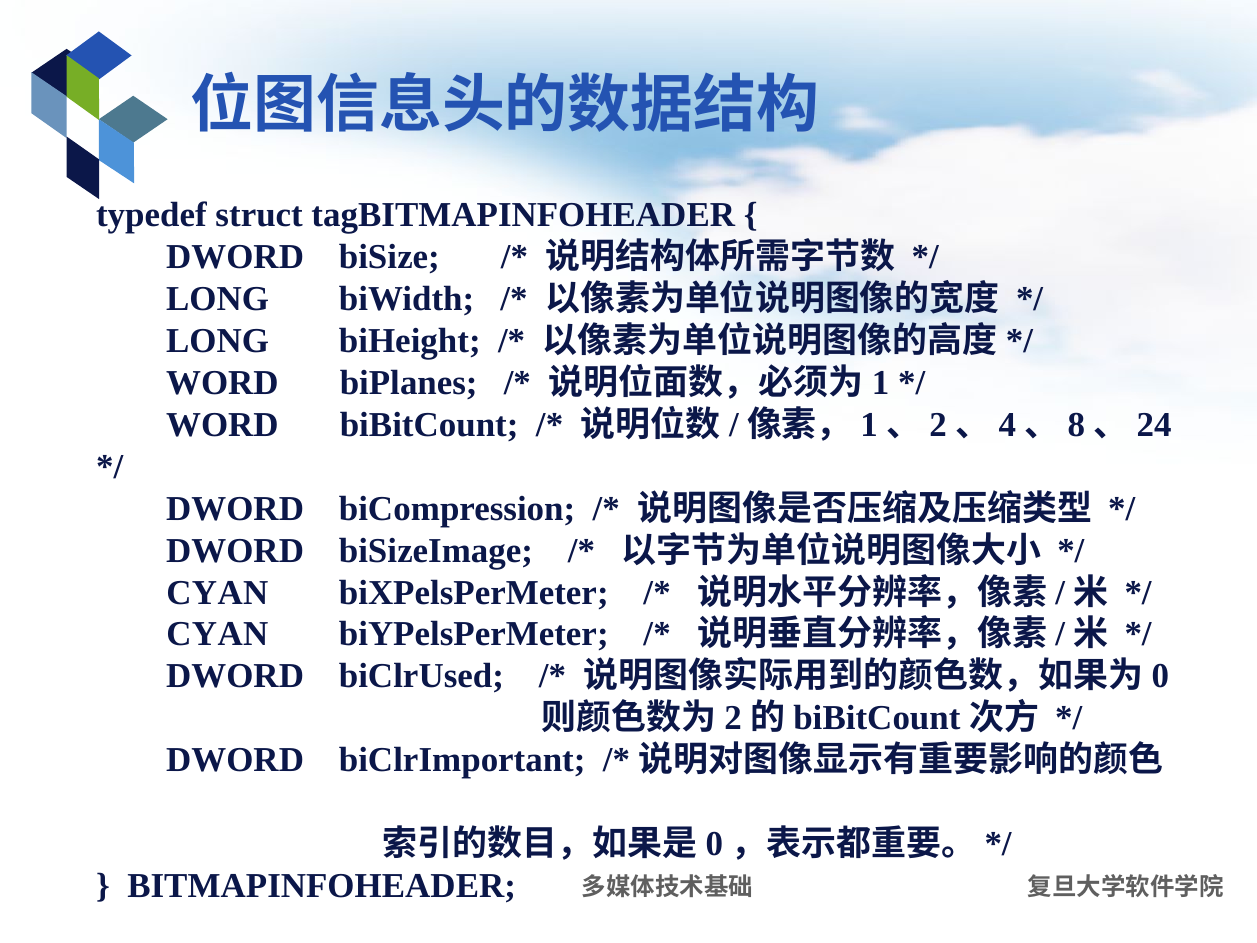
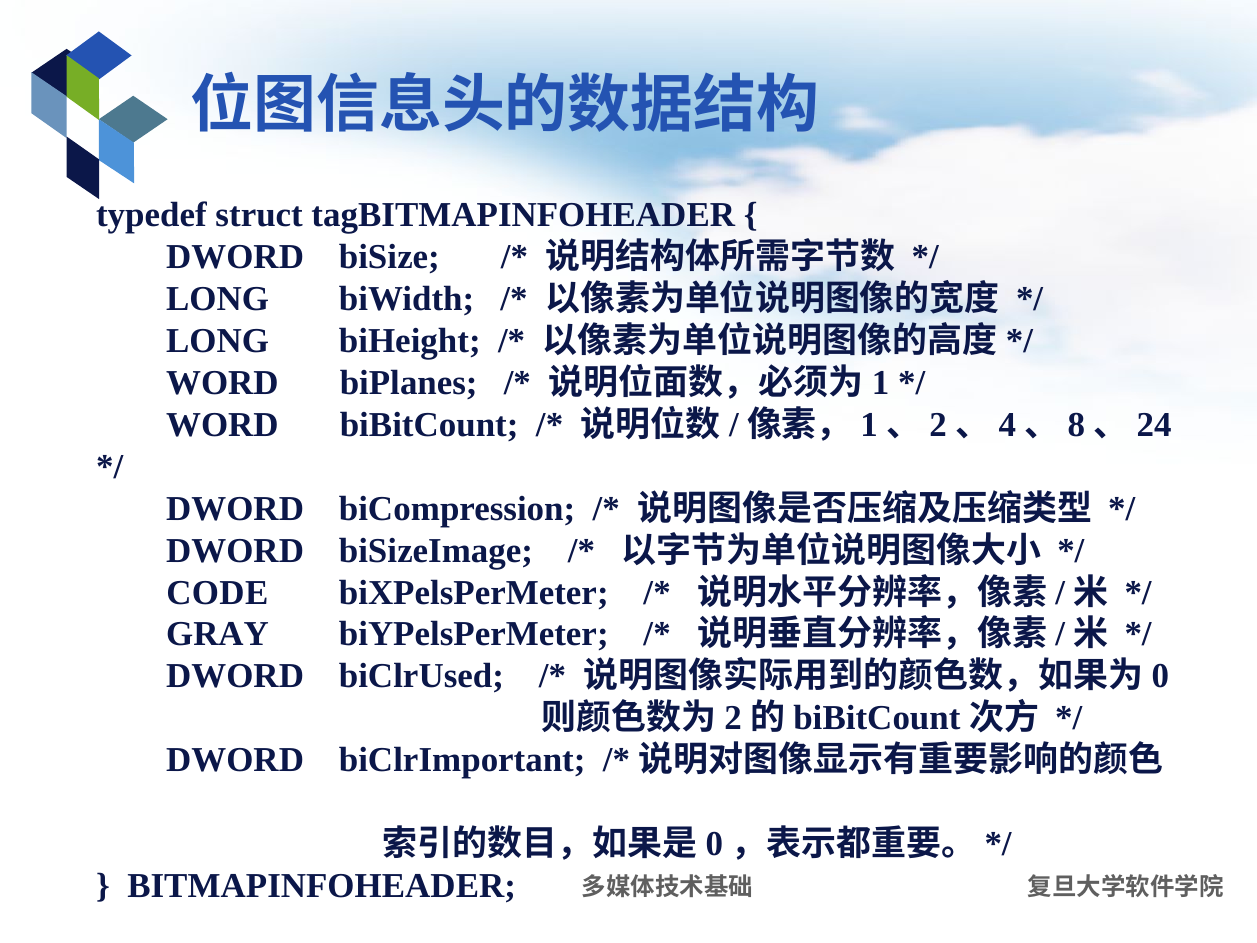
CYAN: CYAN -> CODE (217, 592)
CYAN: CYAN -> GRAY (218, 634)
